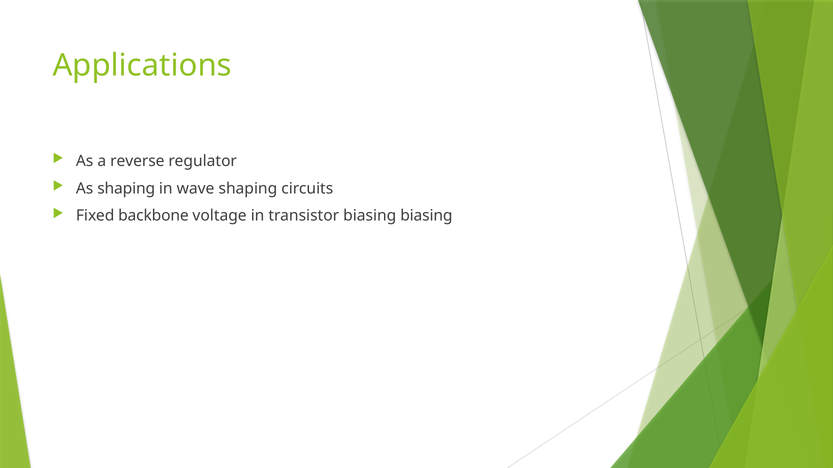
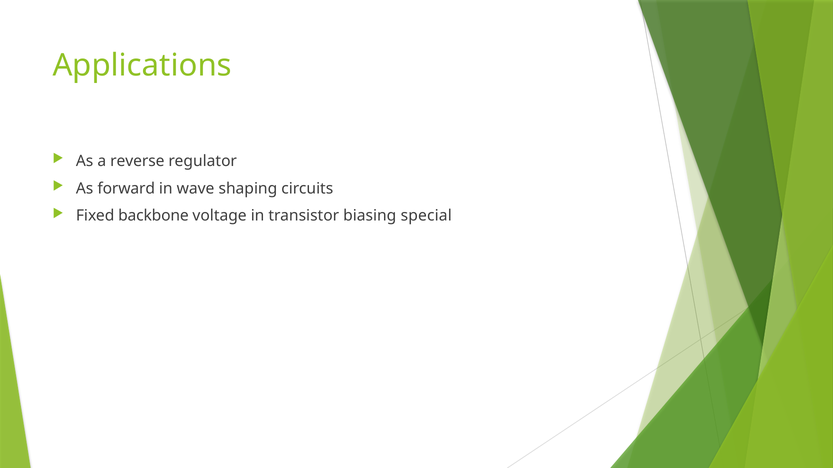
As shaping: shaping -> forward (126, 189)
biasing biasing: biasing -> special (426, 216)
